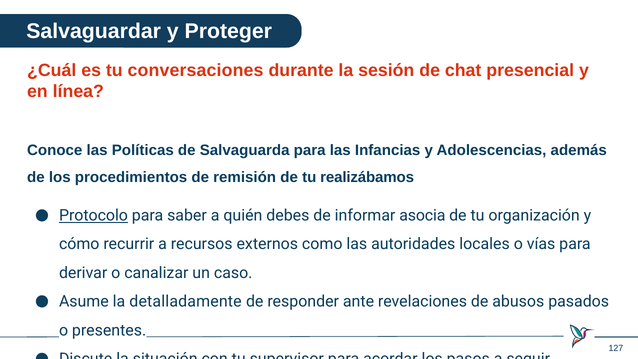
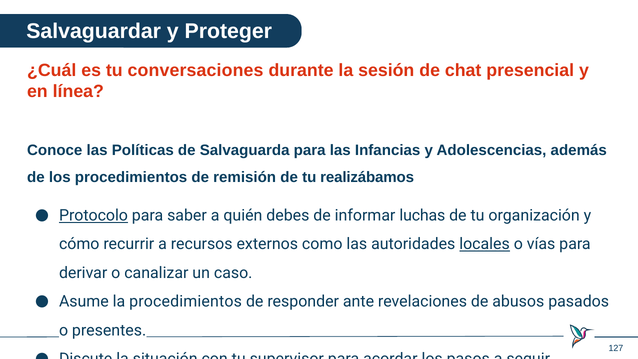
asocia: asocia -> luchas (422, 215)
locales underline: none -> present (485, 244)
la detalladamente: detalladamente -> procedimientos (186, 302)
